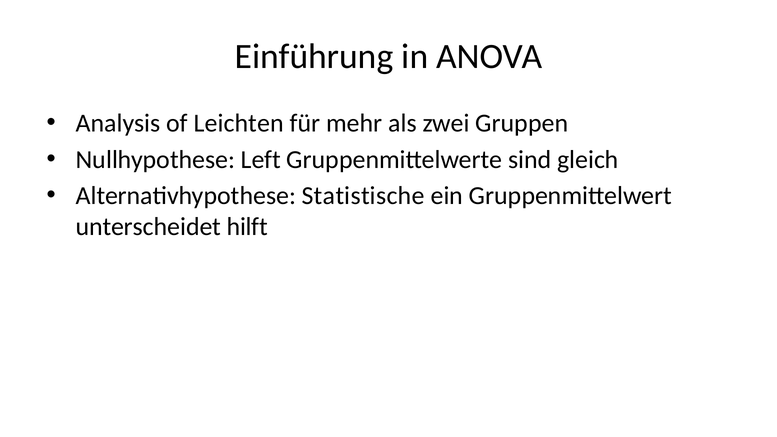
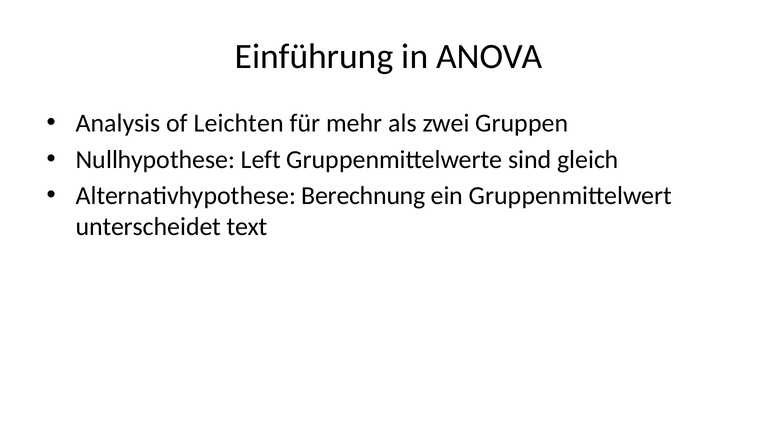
Statistische: Statistische -> Berechnung (363, 196)
hilft: hilft -> text (247, 227)
